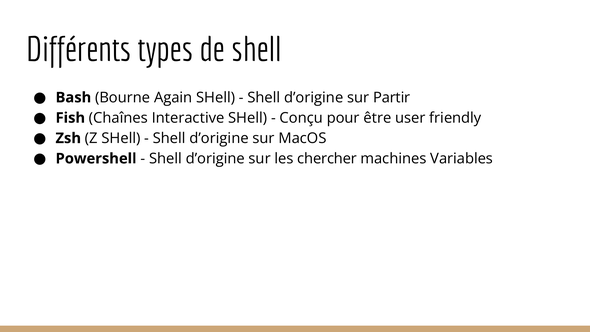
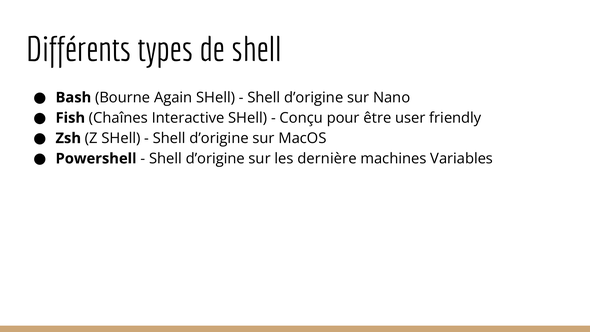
Partir: Partir -> Nano (392, 97)
chercher: chercher -> dernière (327, 159)
